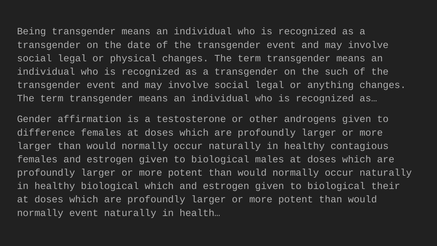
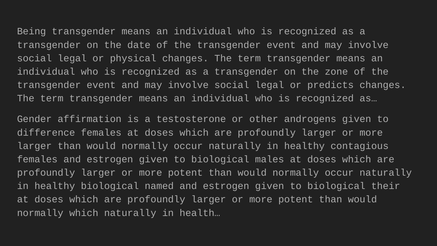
such: such -> zone (336, 72)
anything: anything -> predicts (331, 85)
biological which: which -> named (159, 186)
normally event: event -> which (84, 213)
